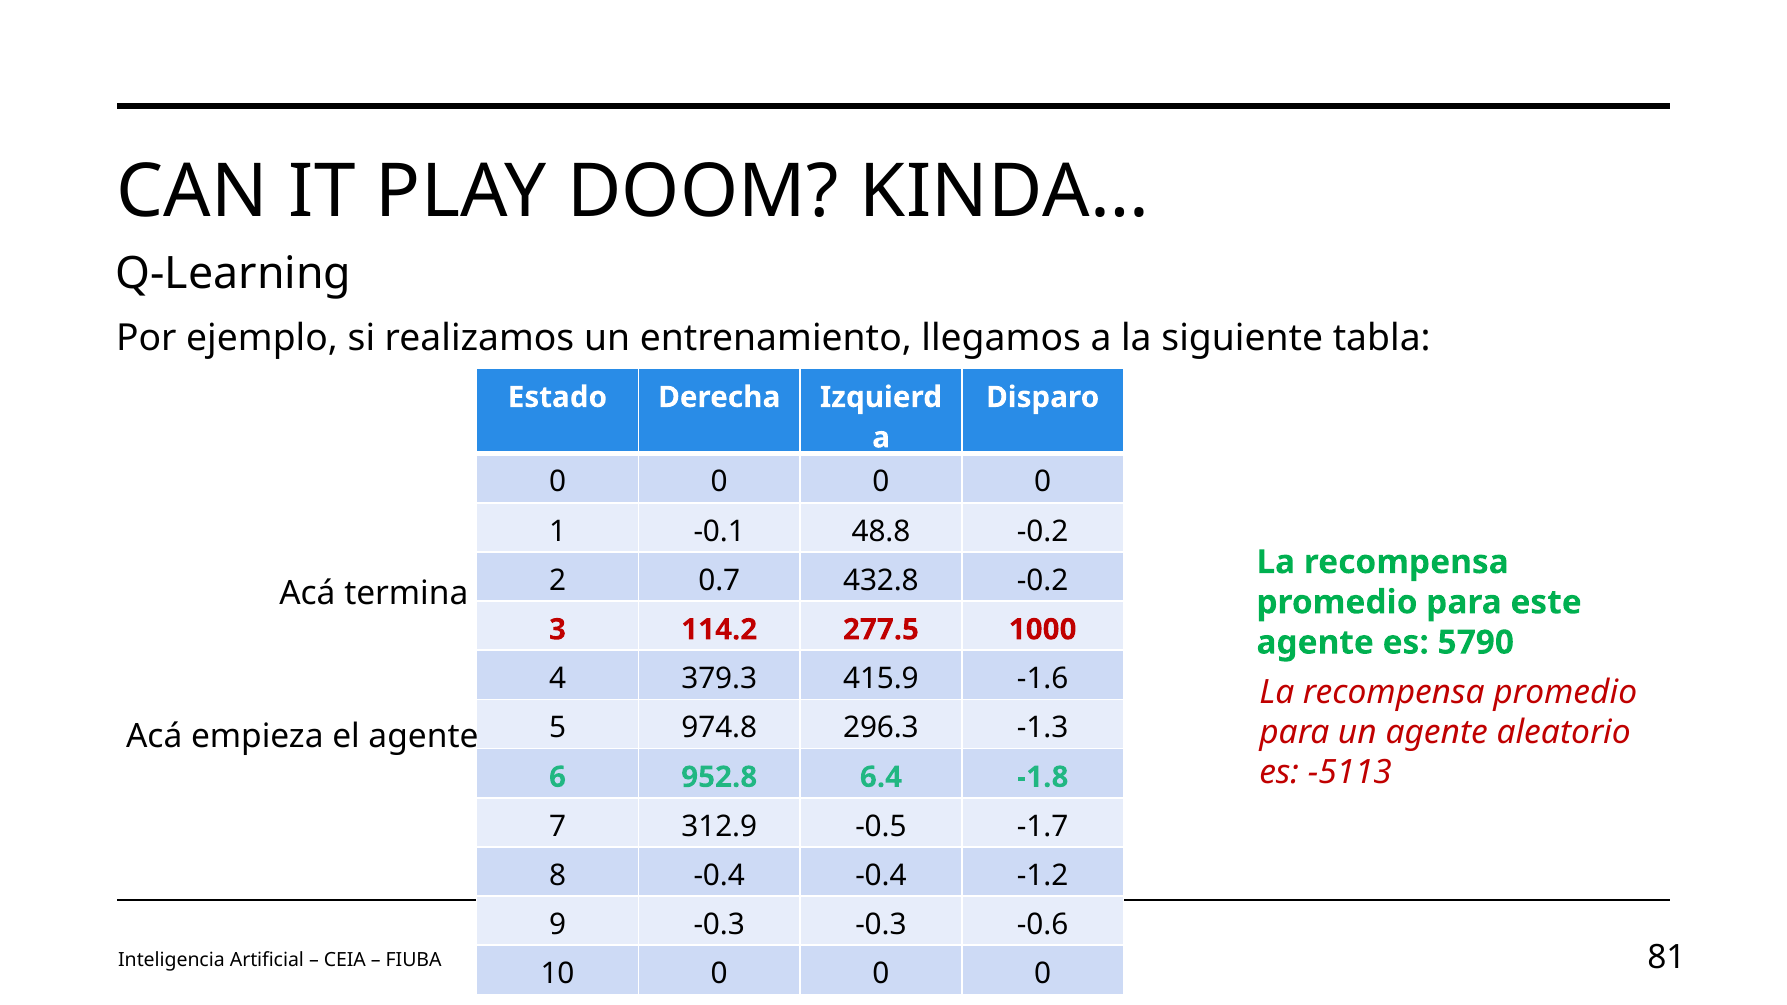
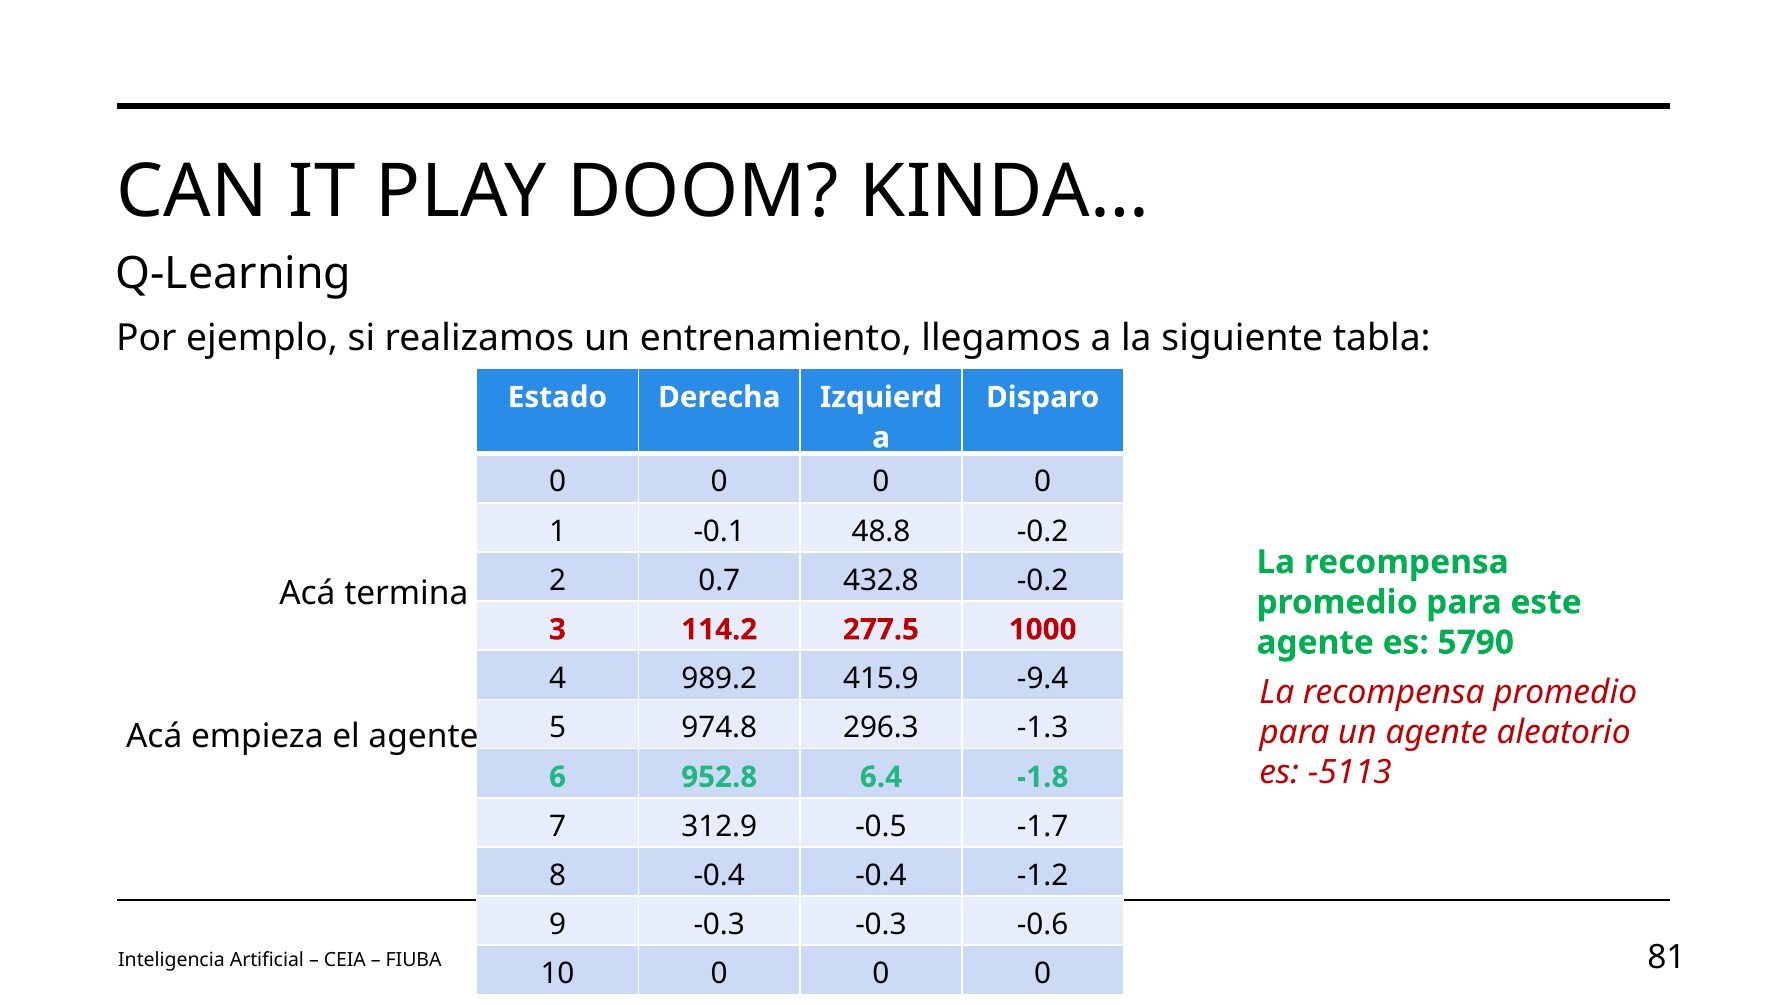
379.3: 379.3 -> 989.2 (719, 679)
-1.6: -1.6 -> -9.4 (1043, 679)
